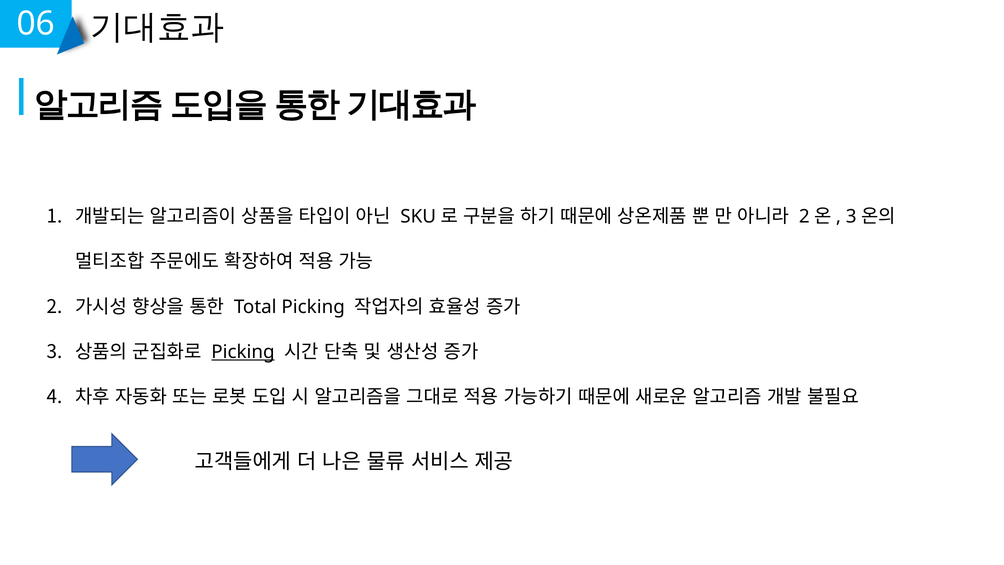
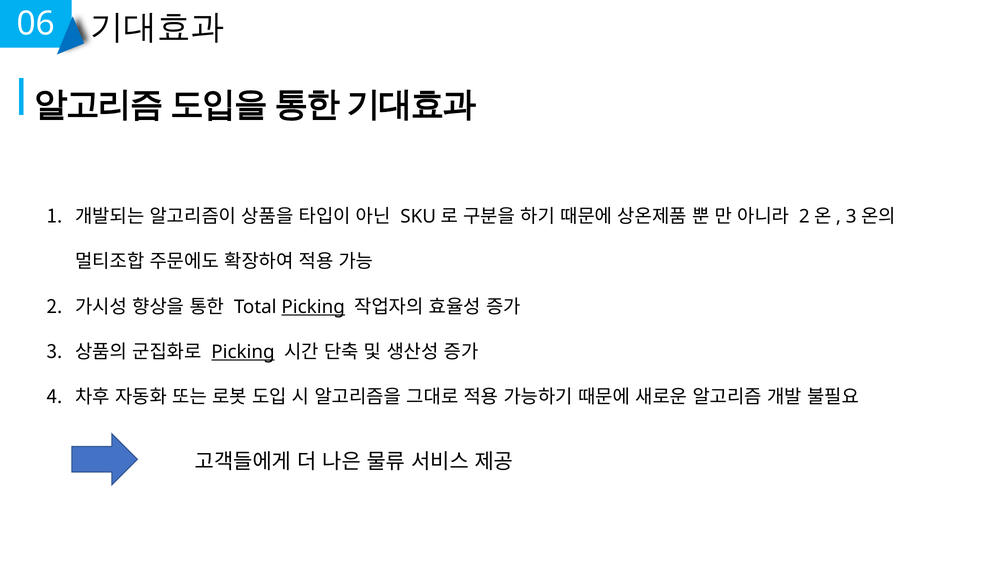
Picking underline: none -> present (313, 307)
